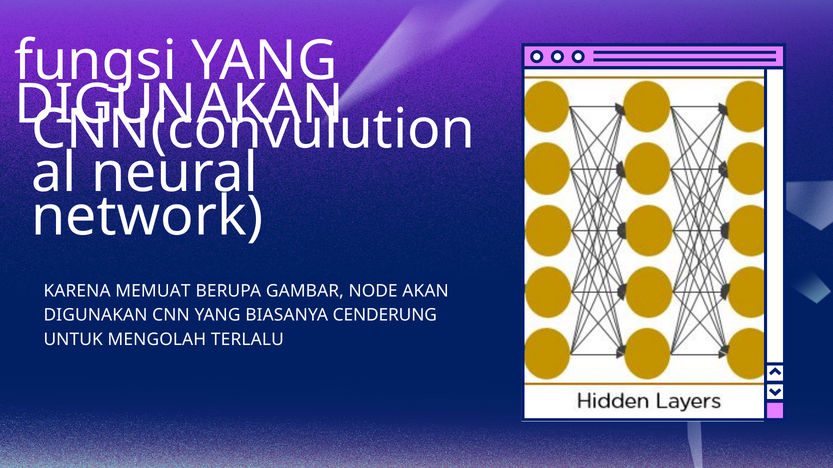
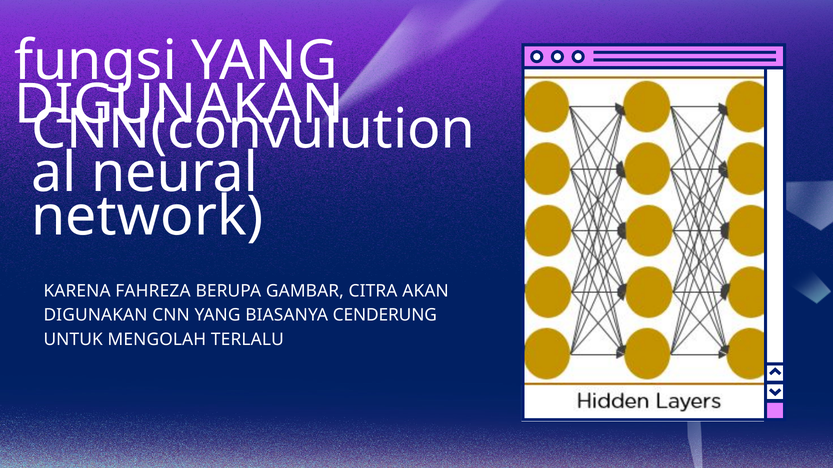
MEMUAT: MEMUAT -> FAHREZA (153, 291)
NODE: NODE -> CITRA (373, 291)
